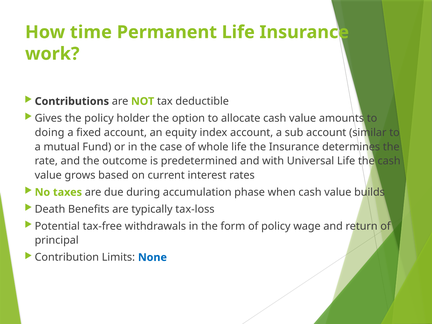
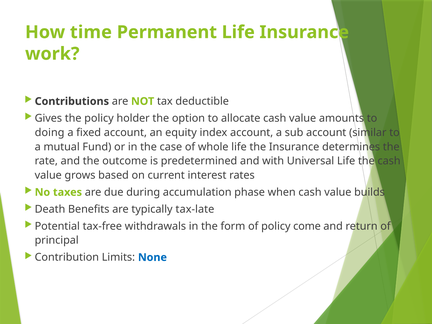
tax-loss: tax-loss -> tax-late (195, 209)
wage: wage -> come (307, 226)
